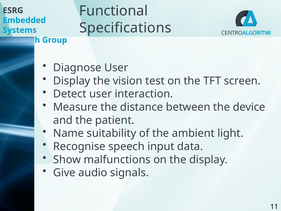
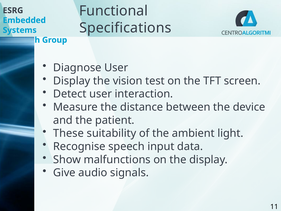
Name: Name -> These (68, 133)
